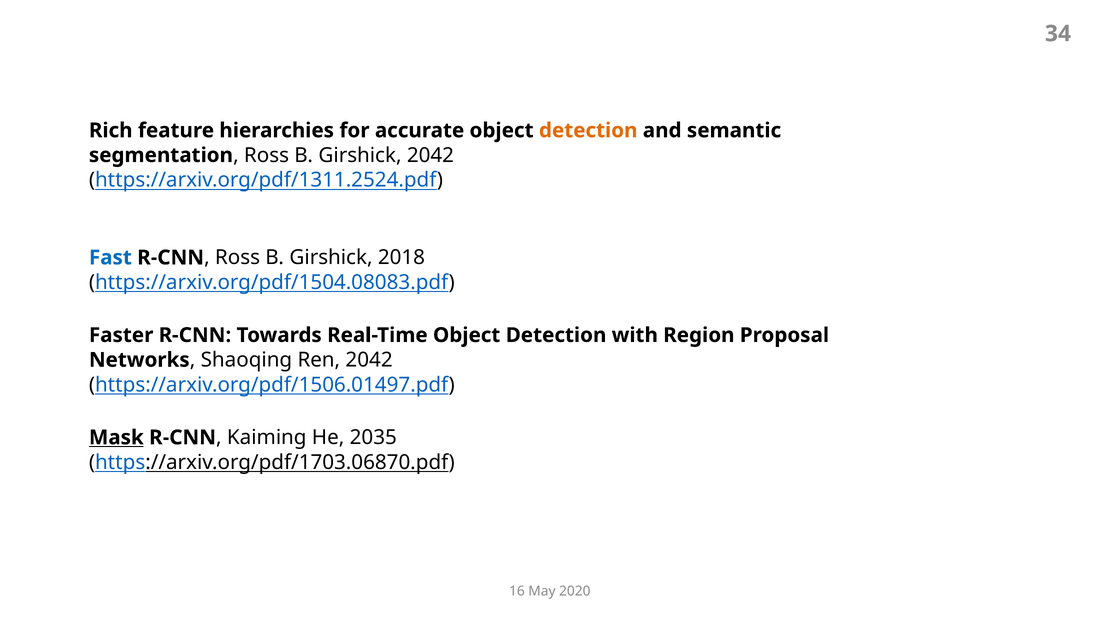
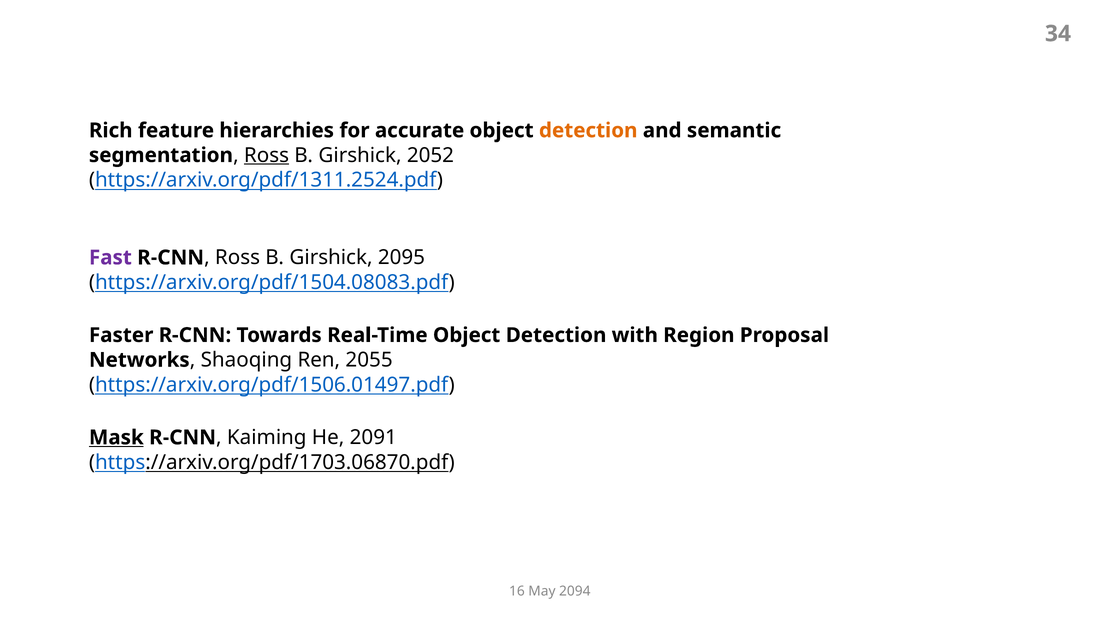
Ross underline: none -> present (267, 155)
Girshick 2042: 2042 -> 2052 (430, 155)
Fast colour: blue -> purple (110, 257)
2018: 2018 -> 2095 (401, 257)
Ren 2042: 2042 -> 2055 (369, 360)
2035: 2035 -> 2091 (373, 437)
2020: 2020 -> 2094 (575, 591)
